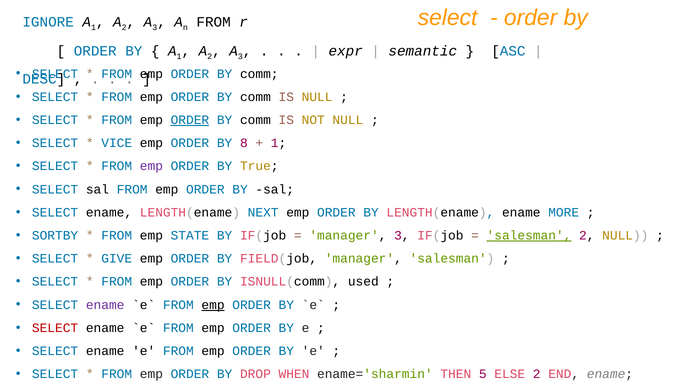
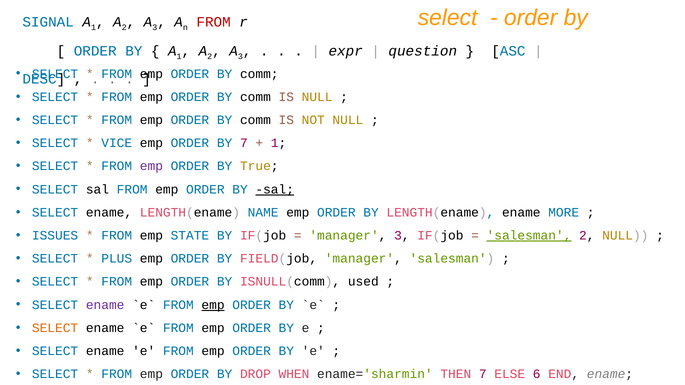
IGNORE: IGNORE -> SIGNAL (48, 22)
FROM colour: black -> red (214, 22)
semantic: semantic -> question (423, 51)
ORDER underline: present -> none (190, 120)
BY 8: 8 -> 7 (244, 143)
sal underline: none -> present (275, 190)
NEXT: NEXT -> NAME (263, 213)
SORTBY: SORTBY -> ISSUES (55, 236)
GIVE: GIVE -> PLUS (117, 259)
SELECT colour: red -> orange (55, 328)
THEN 5: 5 -> 7 (483, 374)
ELSE 2: 2 -> 6 (537, 374)
